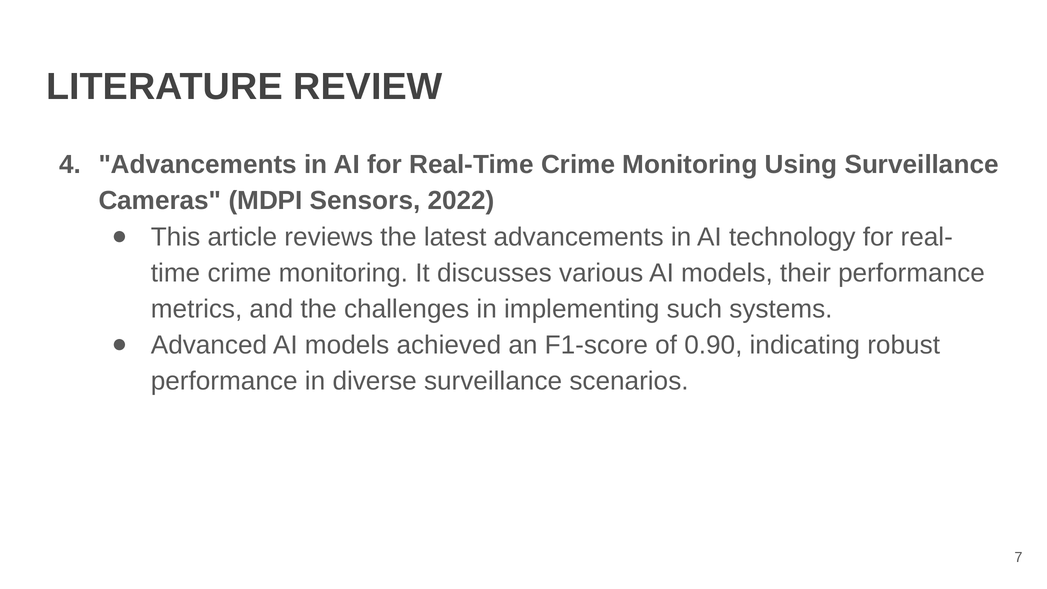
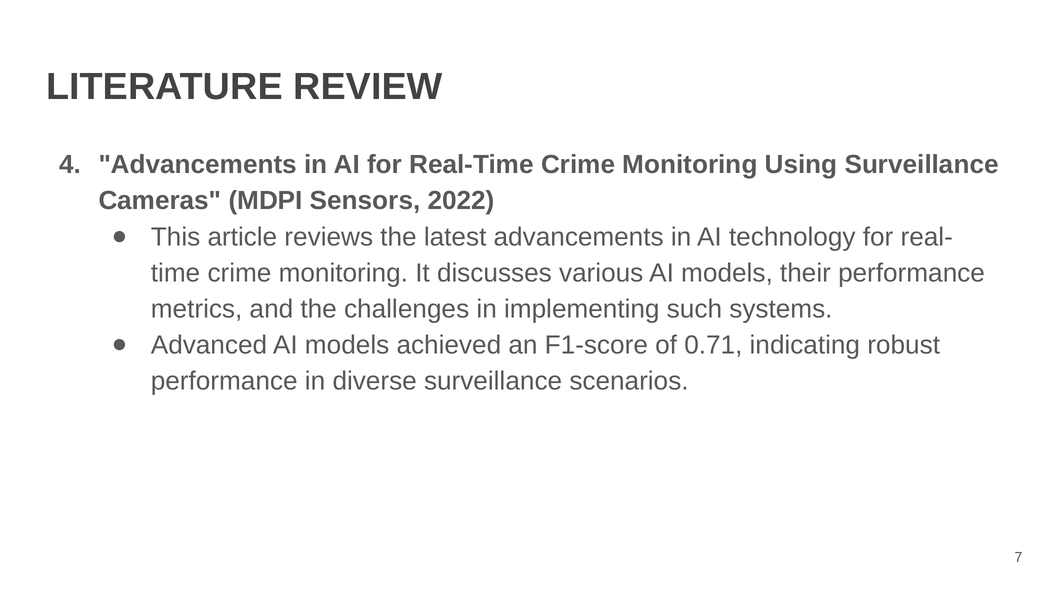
0.90: 0.90 -> 0.71 (713, 345)
